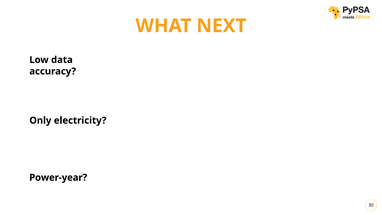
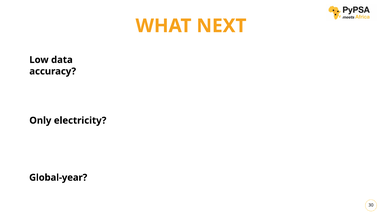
Power-year: Power-year -> Global-year (58, 177)
